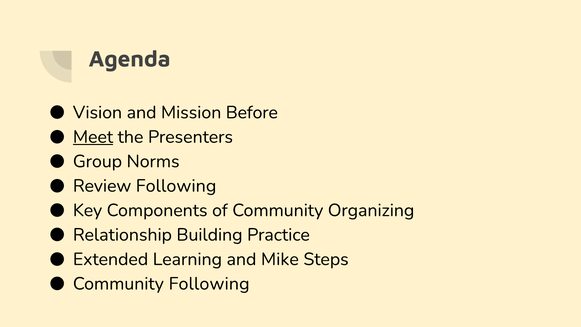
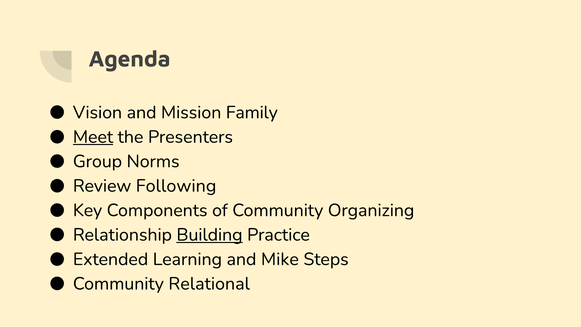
Before: Before -> Family (252, 112)
Building underline: none -> present (210, 235)
Community Following: Following -> Relational (209, 284)
